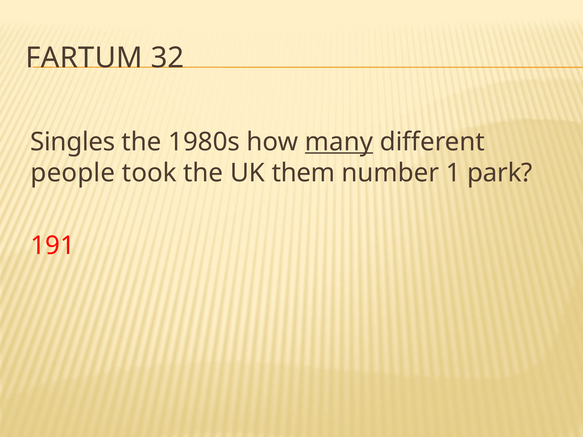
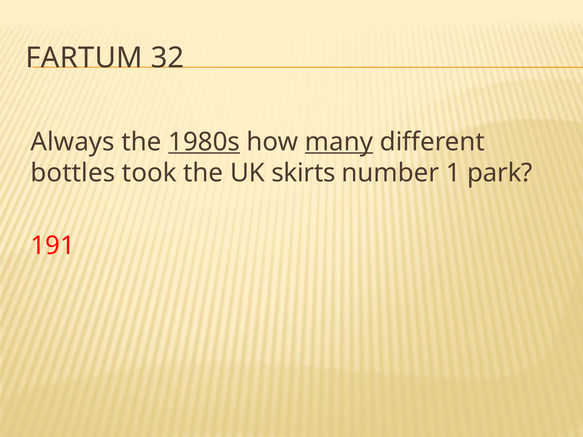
Singles: Singles -> Always (73, 142)
1980s underline: none -> present (204, 142)
people: people -> bottles (73, 173)
them: them -> skirts (303, 173)
